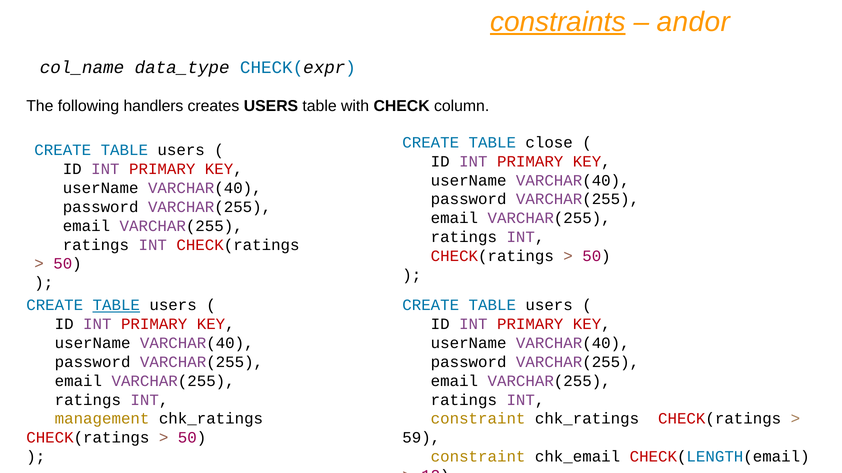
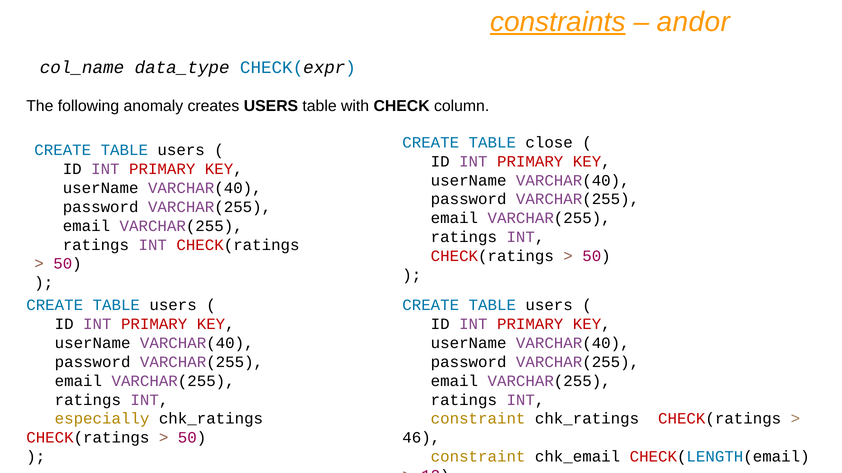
handlers: handlers -> anomaly (153, 106)
TABLE underline: present -> none (116, 306)
management: management -> especially (102, 419)
59: 59 -> 46 (421, 438)
